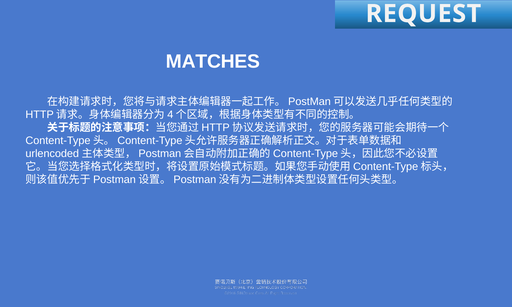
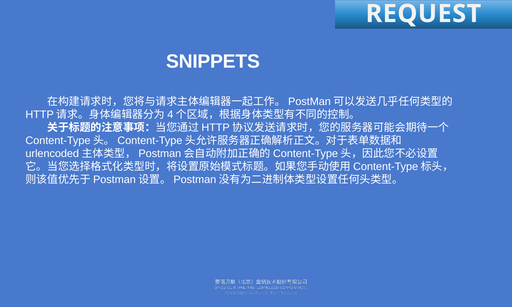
MATCHES: MATCHES -> SNIPPETS (213, 62)
